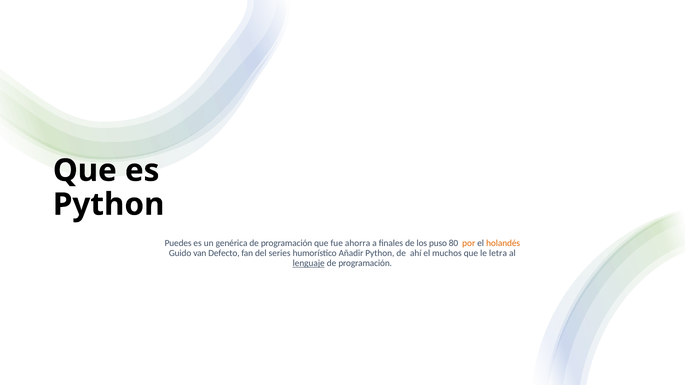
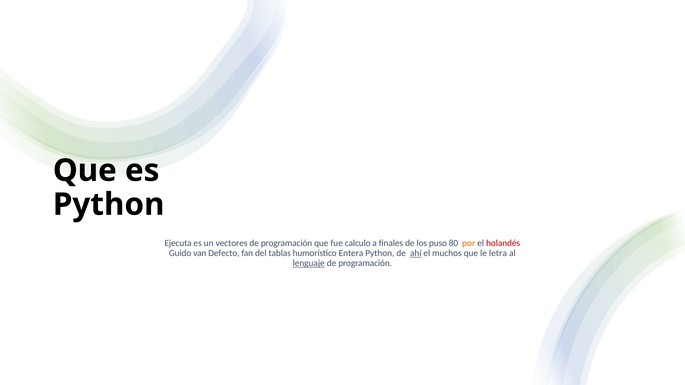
Puedes: Puedes -> Ejecuta (178, 243)
genérica: genérica -> vectores (232, 243)
ahorra: ahorra -> calculo (358, 243)
holandés colour: orange -> red (503, 243)
series: series -> tablas (280, 253)
Añadir: Añadir -> Entera (351, 253)
ahí underline: none -> present (416, 253)
